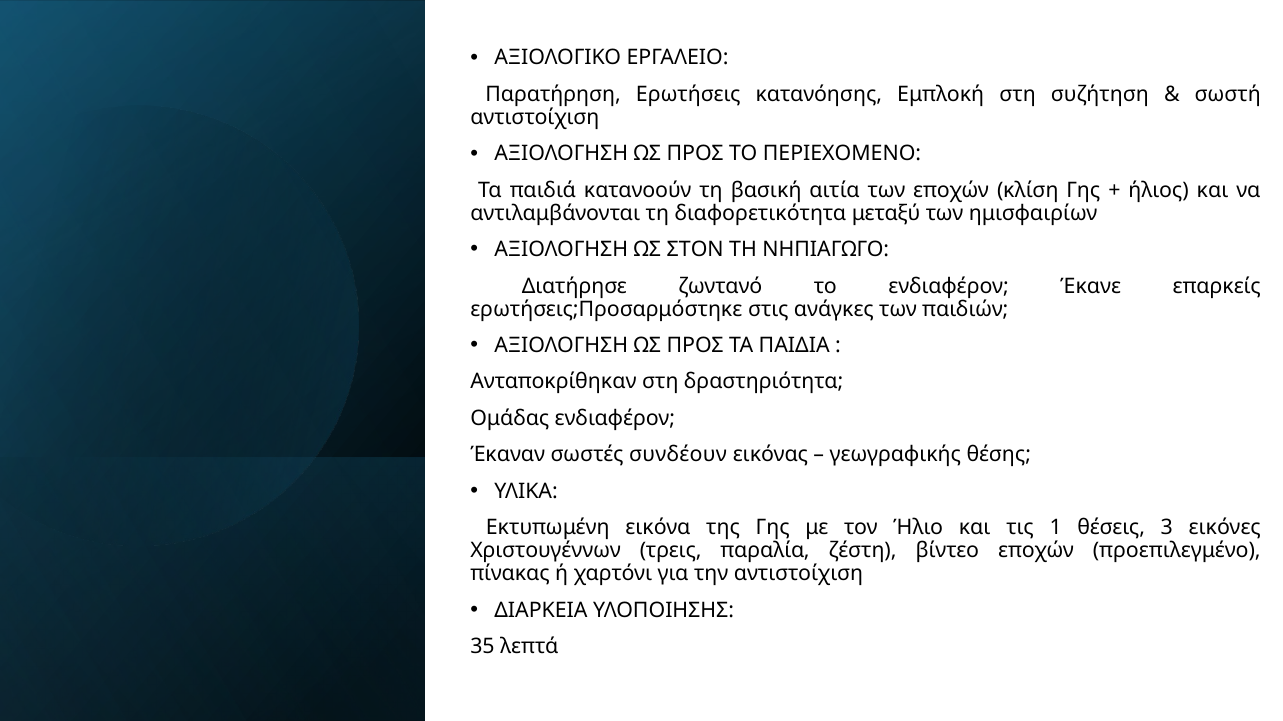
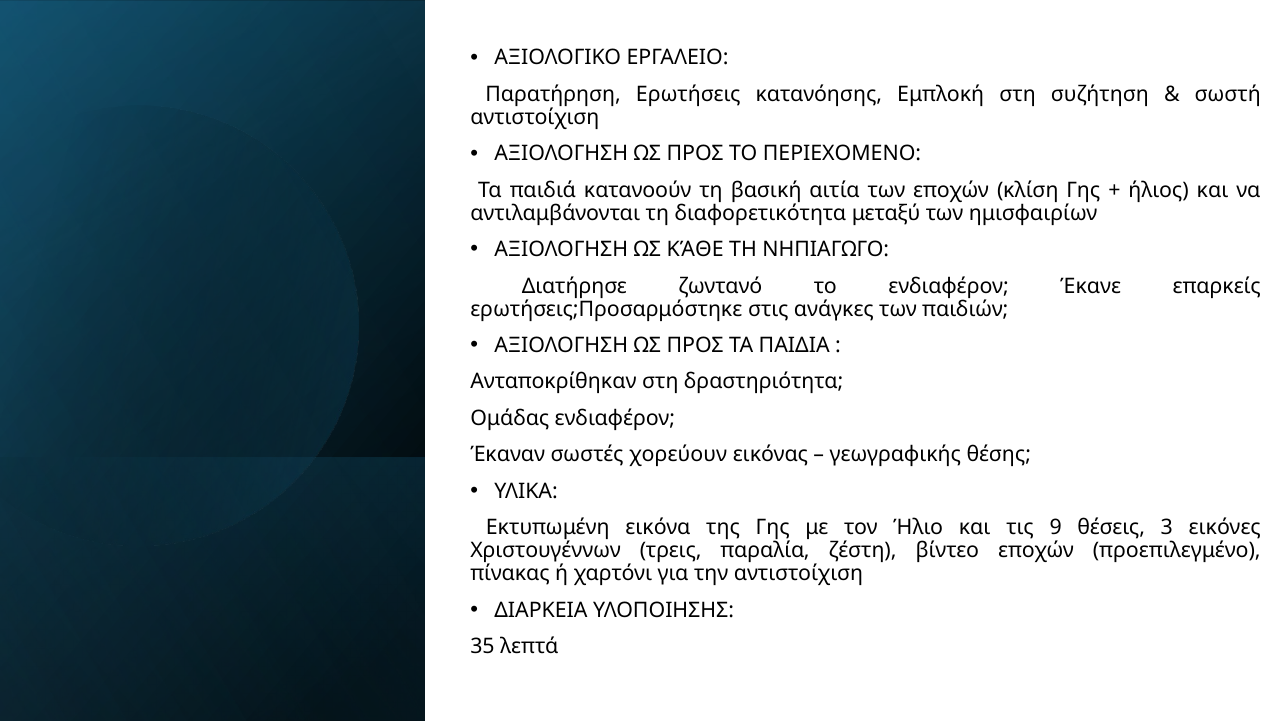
ΣΤΟΝ: ΣΤΟΝ -> ΚΆΘΕ (695, 250)
συνδέουν: συνδέουν -> χορεύουν (678, 455)
1: 1 -> 9 (1056, 528)
